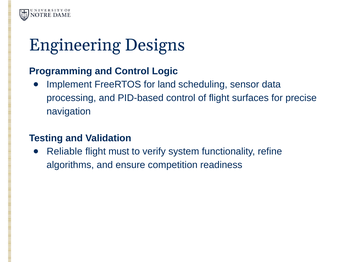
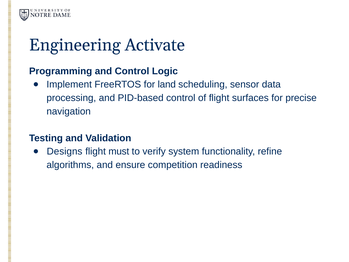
Designs: Designs -> Activate (155, 45)
Reliable: Reliable -> Designs (65, 151)
